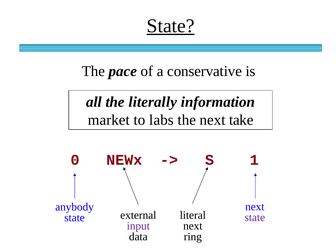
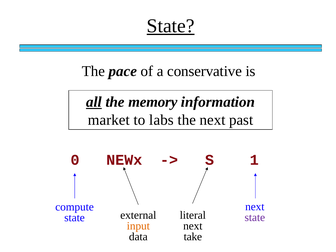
all underline: none -> present (94, 102)
literally: literally -> memory (153, 102)
take: take -> past (241, 120)
anybody: anybody -> compute (75, 207)
input colour: purple -> orange (138, 226)
ring: ring -> take (193, 237)
